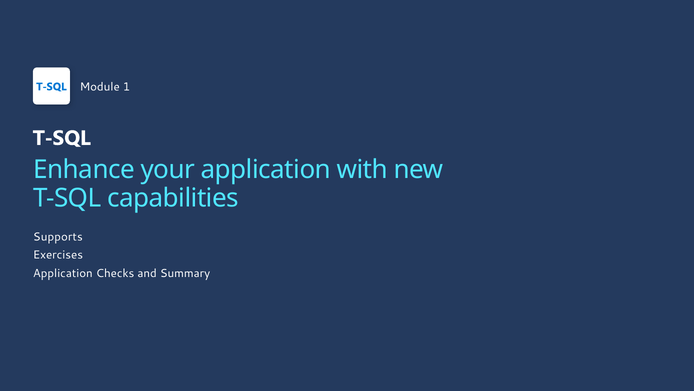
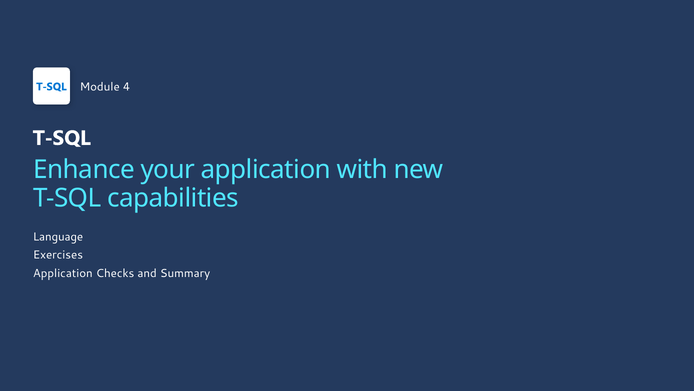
1: 1 -> 4 (127, 87)
Supports: Supports -> Language (58, 236)
